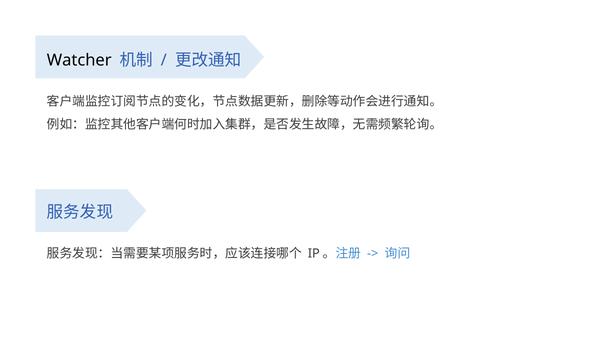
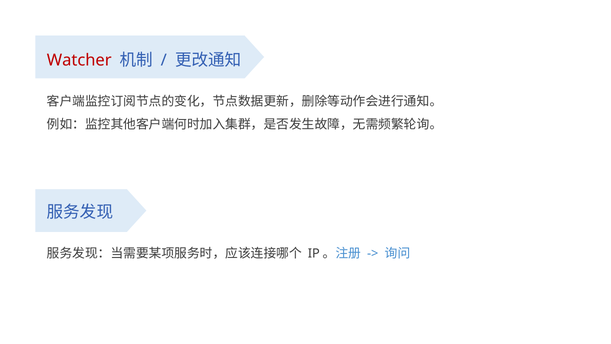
Watcher colour: black -> red (79, 60)
